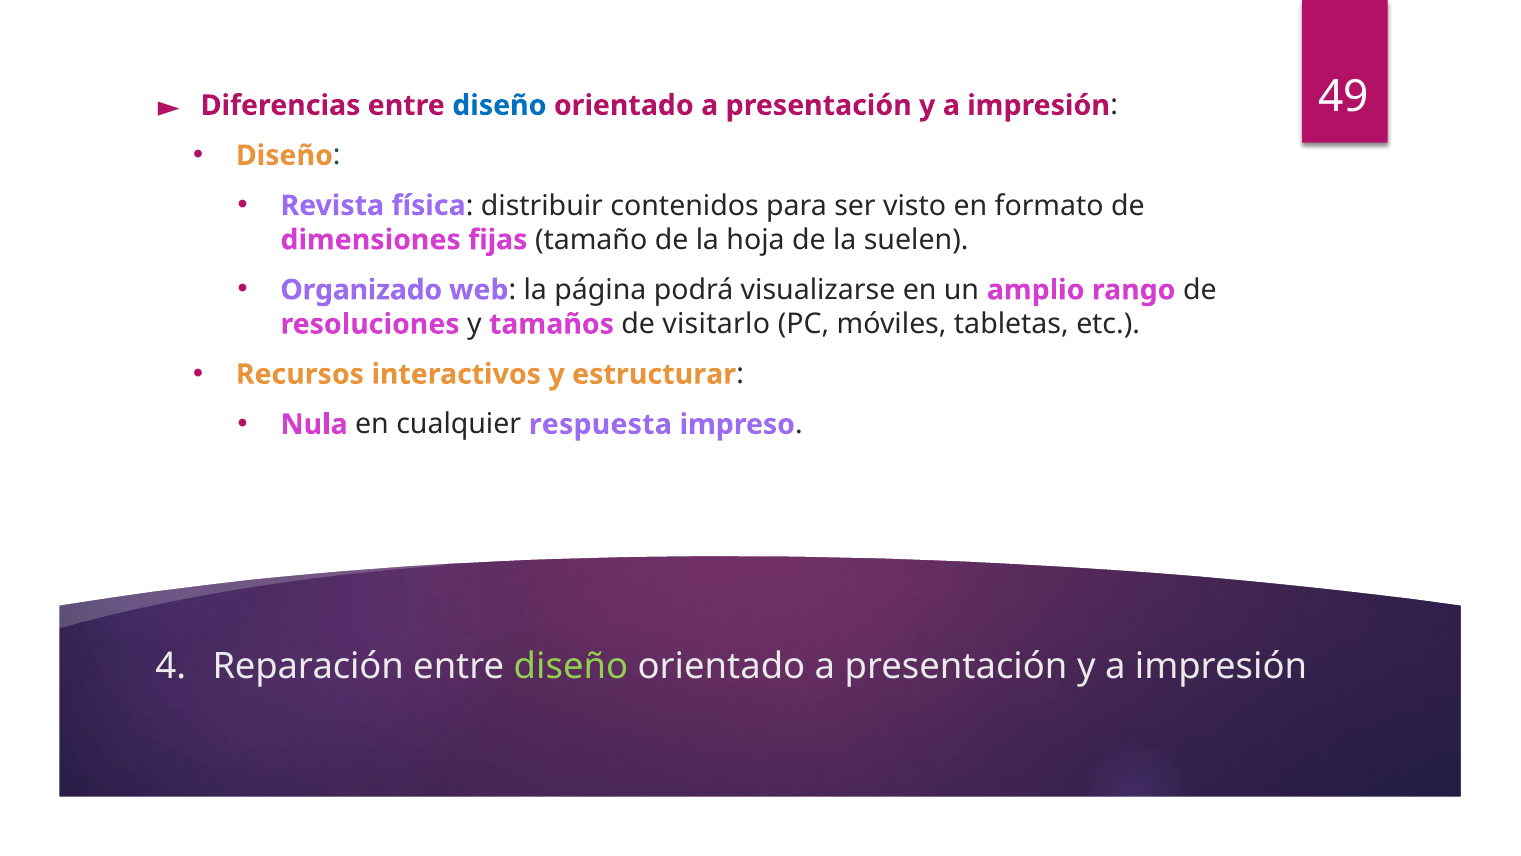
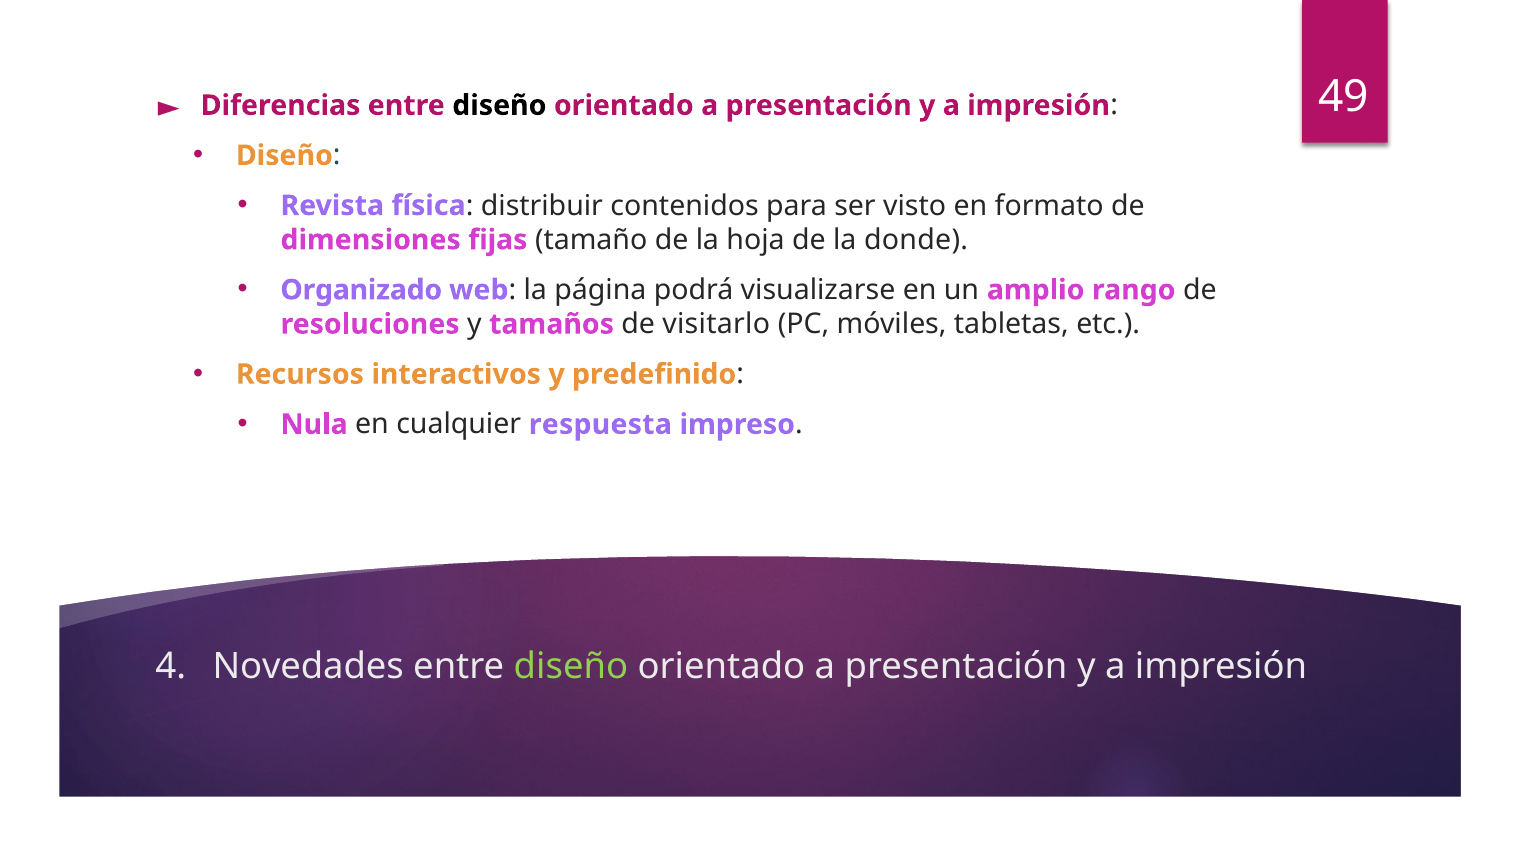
diseño colour: blue -> black (499, 105)
suelen: suelen -> donde (916, 240)
estructurar: estructurar -> predefinido (654, 374)
Reparación: Reparación -> Novedades (308, 666)
